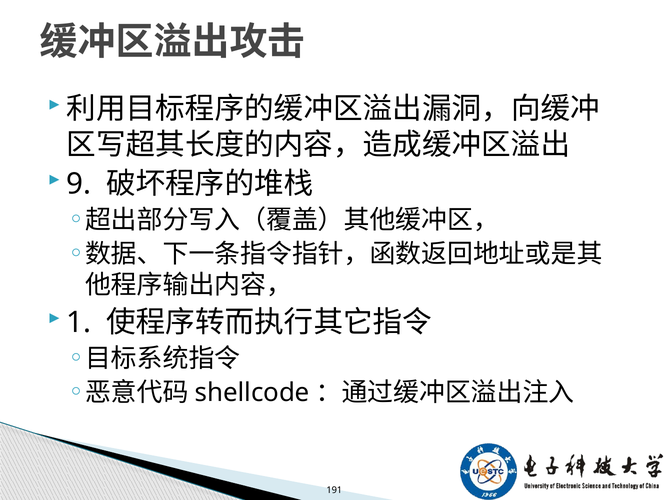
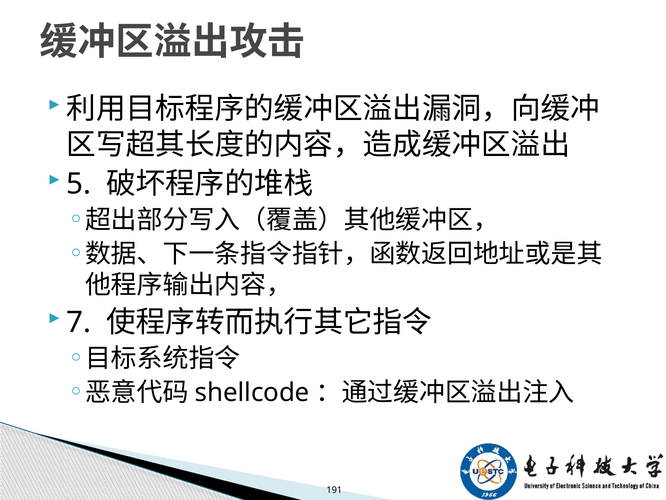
9: 9 -> 5 (79, 184)
1: 1 -> 7 (79, 322)
